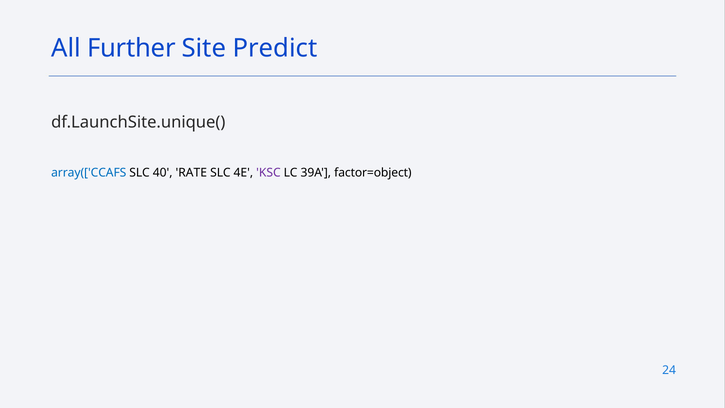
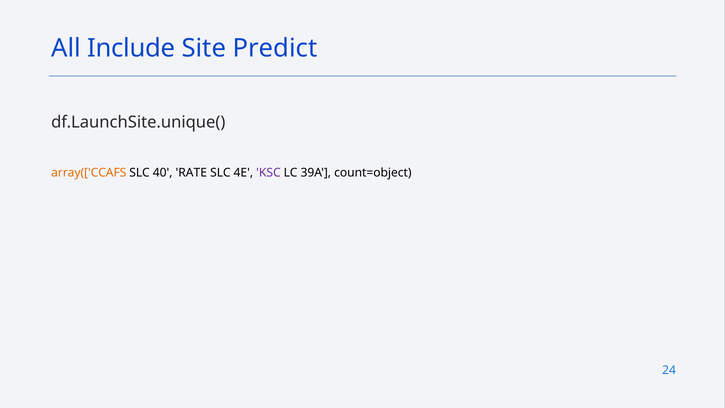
Further: Further -> Include (131, 48)
array(['CCAFS colour: blue -> orange (89, 173)
factor=object: factor=object -> count=object (373, 173)
